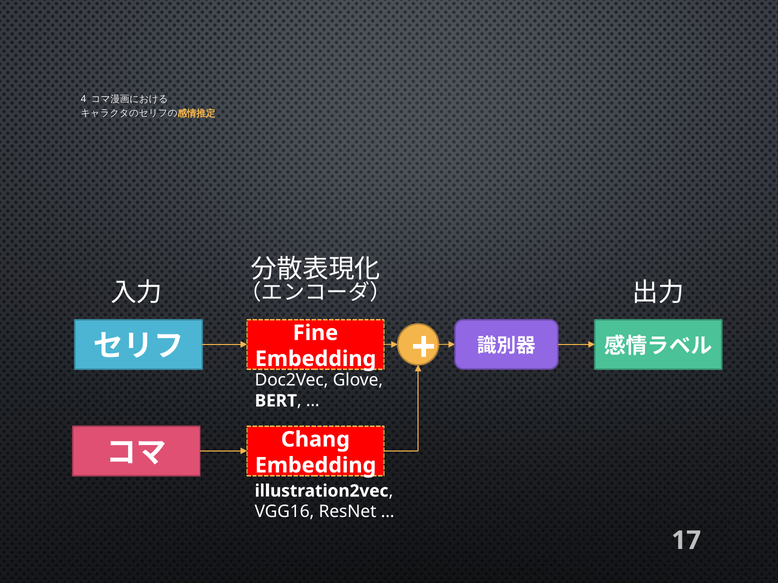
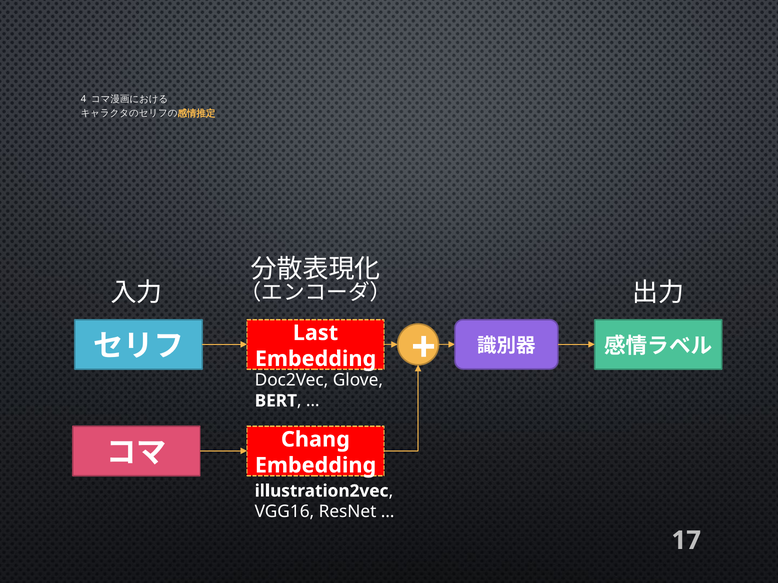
Fine: Fine -> Last (315, 333)
